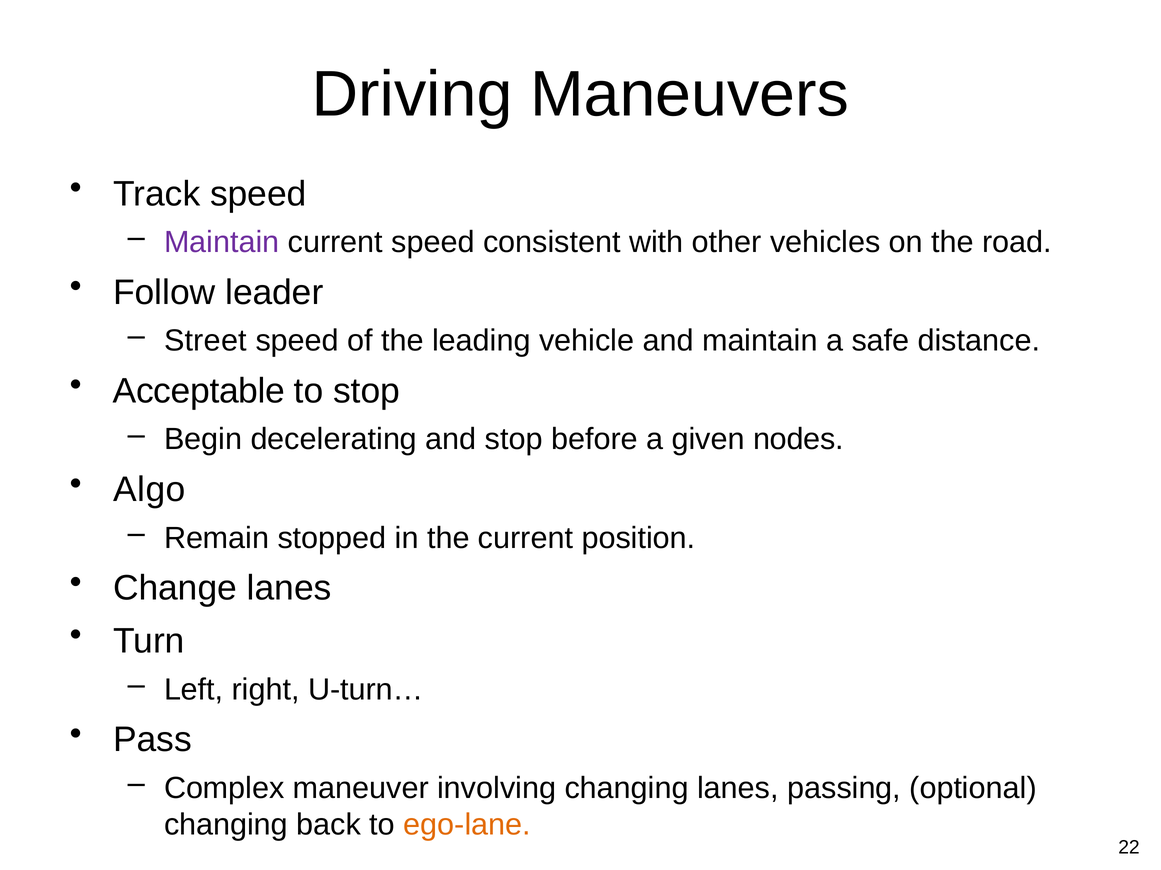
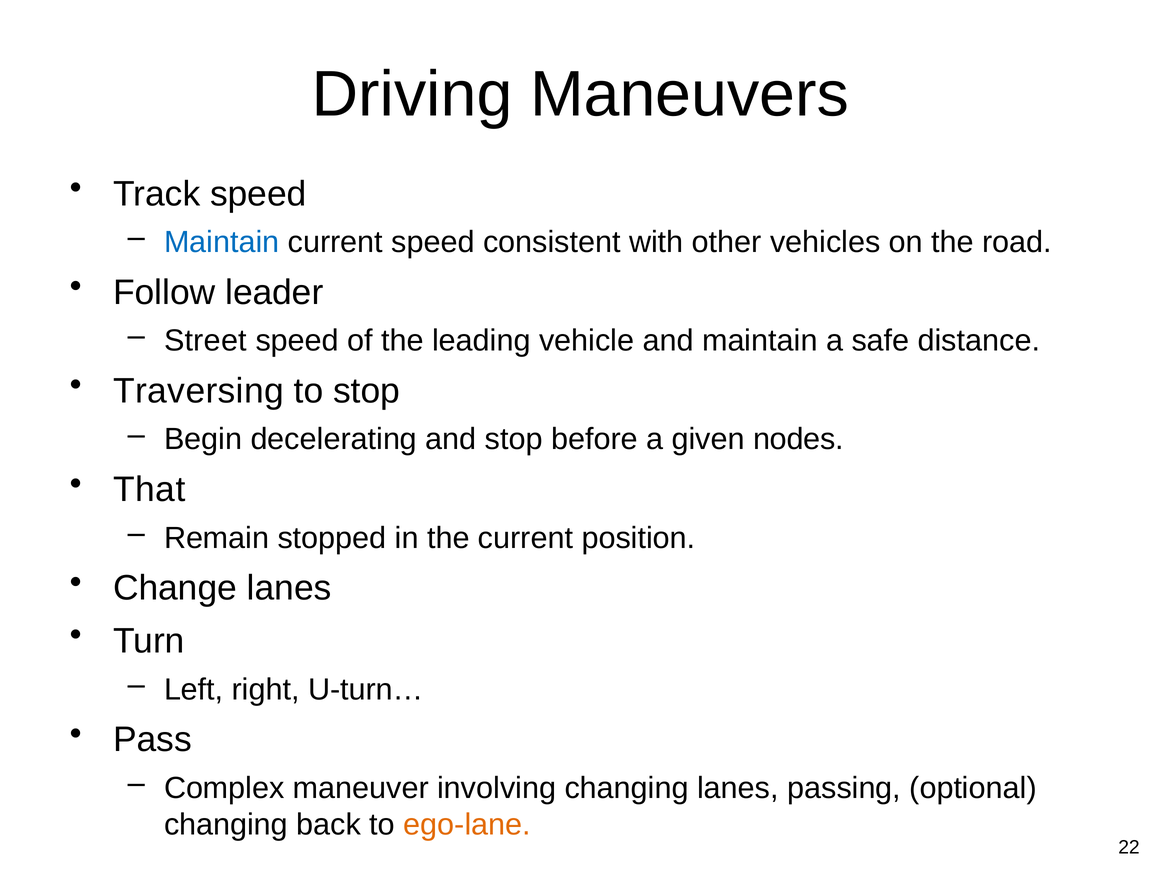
Maintain colour: purple -> blue (222, 242)
Acceptable: Acceptable -> Traversing (199, 391)
Algo: Algo -> That (149, 490)
